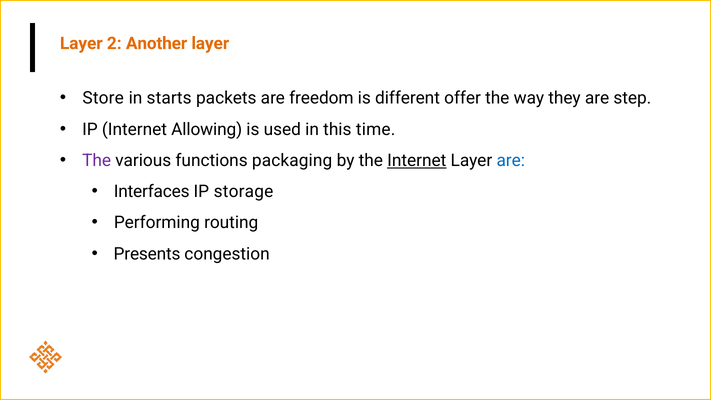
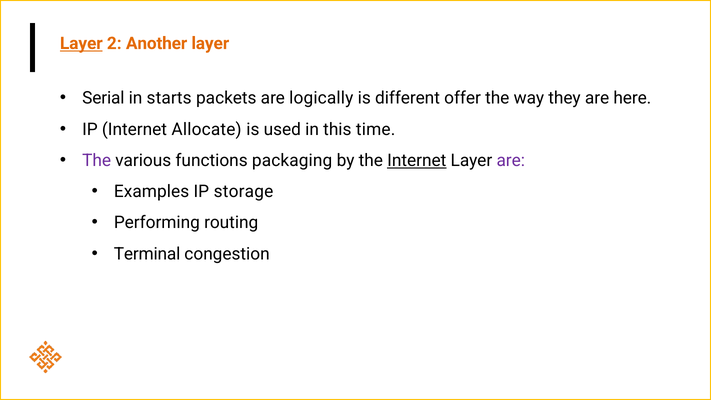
Layer underline: none -> present (81, 43)
Store: Store -> Serial (103, 98)
freedom: freedom -> logically (321, 98)
step: step -> here (632, 98)
Allowing: Allowing -> Allocate (207, 129)
are colour: blue -> purple (511, 160)
Interfaces: Interfaces -> Examples (152, 192)
Presents: Presents -> Terminal (147, 254)
